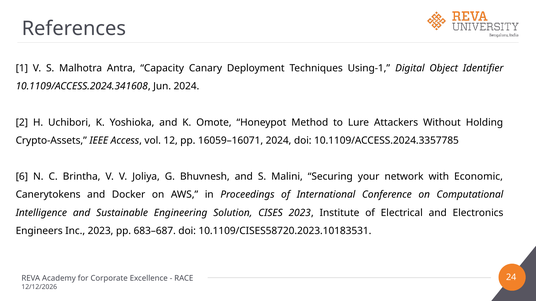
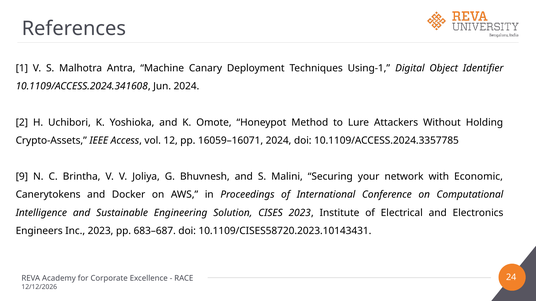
Capacity: Capacity -> Machine (162, 68)
6: 6 -> 9 (22, 177)
10.1109/CISES58720.2023.10183531: 10.1109/CISES58720.2023.10183531 -> 10.1109/CISES58720.2023.10143431 (285, 231)
